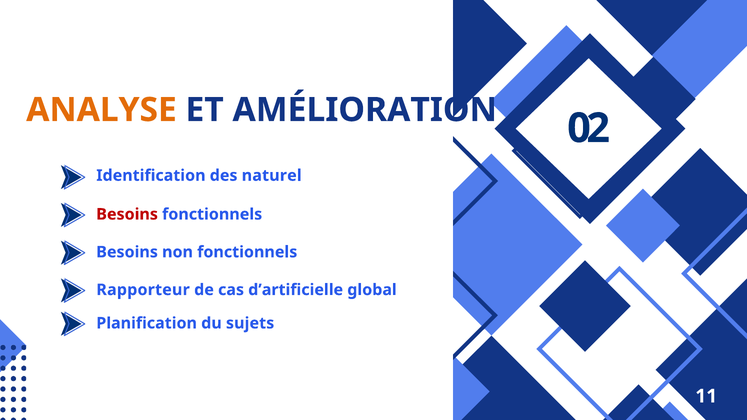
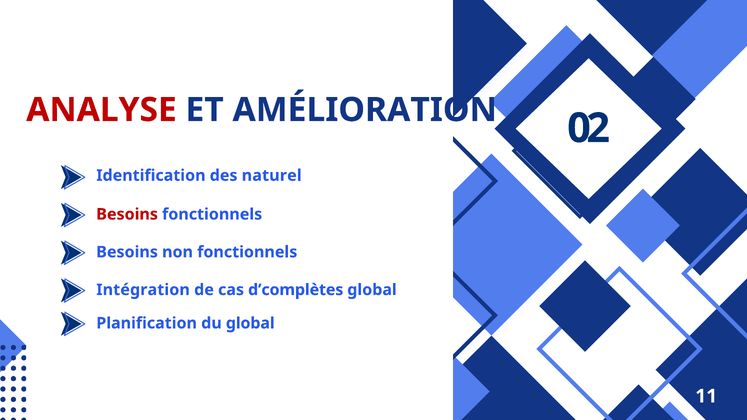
ANALYSE colour: orange -> red (101, 110)
Rapporteur: Rapporteur -> Intégration (143, 290)
d’artificielle: d’artificielle -> d’complètes (296, 290)
du sujets: sujets -> global (250, 323)
